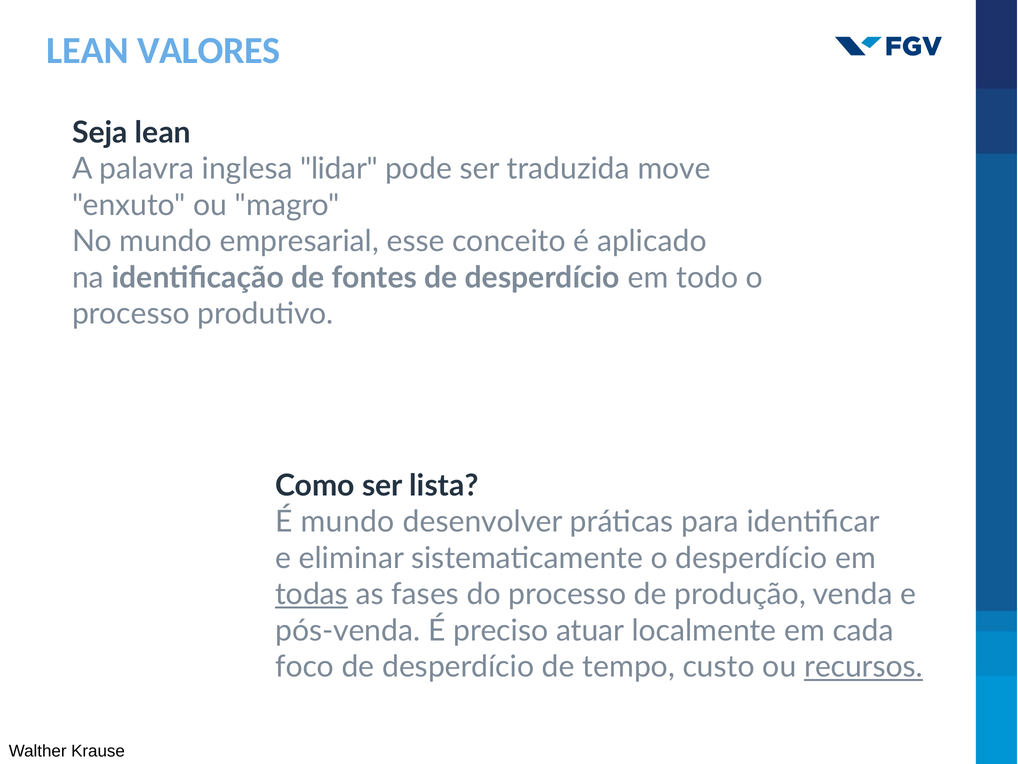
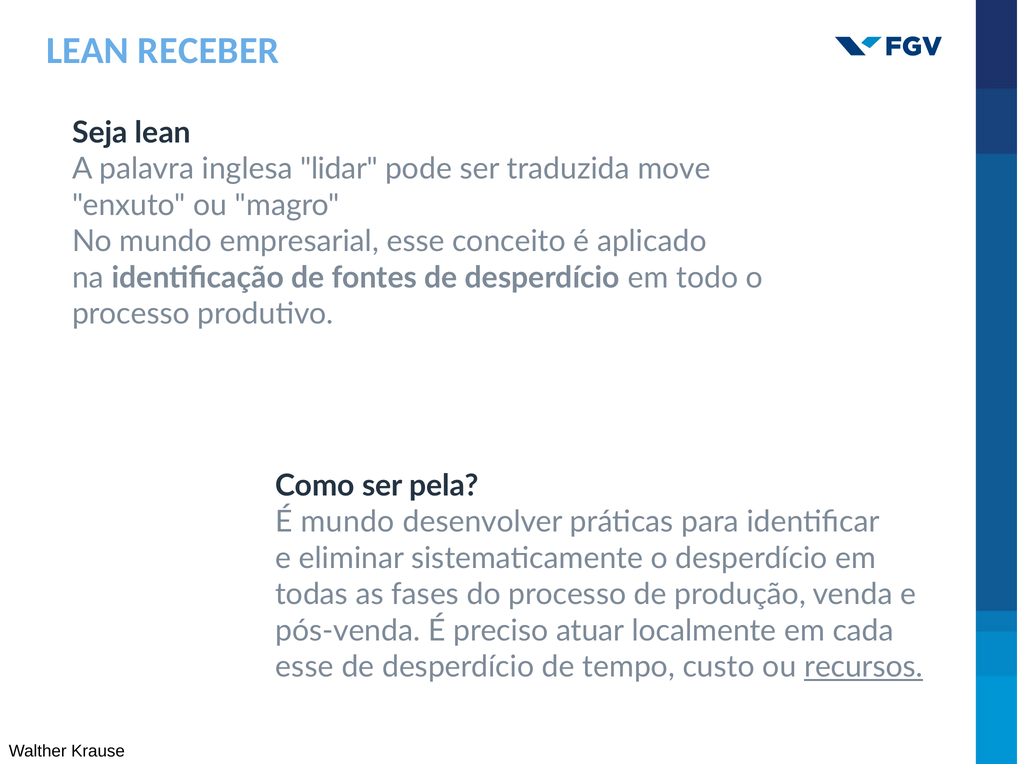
VALORES: VALORES -> RECEBER (208, 51)
lista: lista -> pela (444, 485)
todas underline: present -> none (312, 594)
foco: foco -> esse (304, 666)
